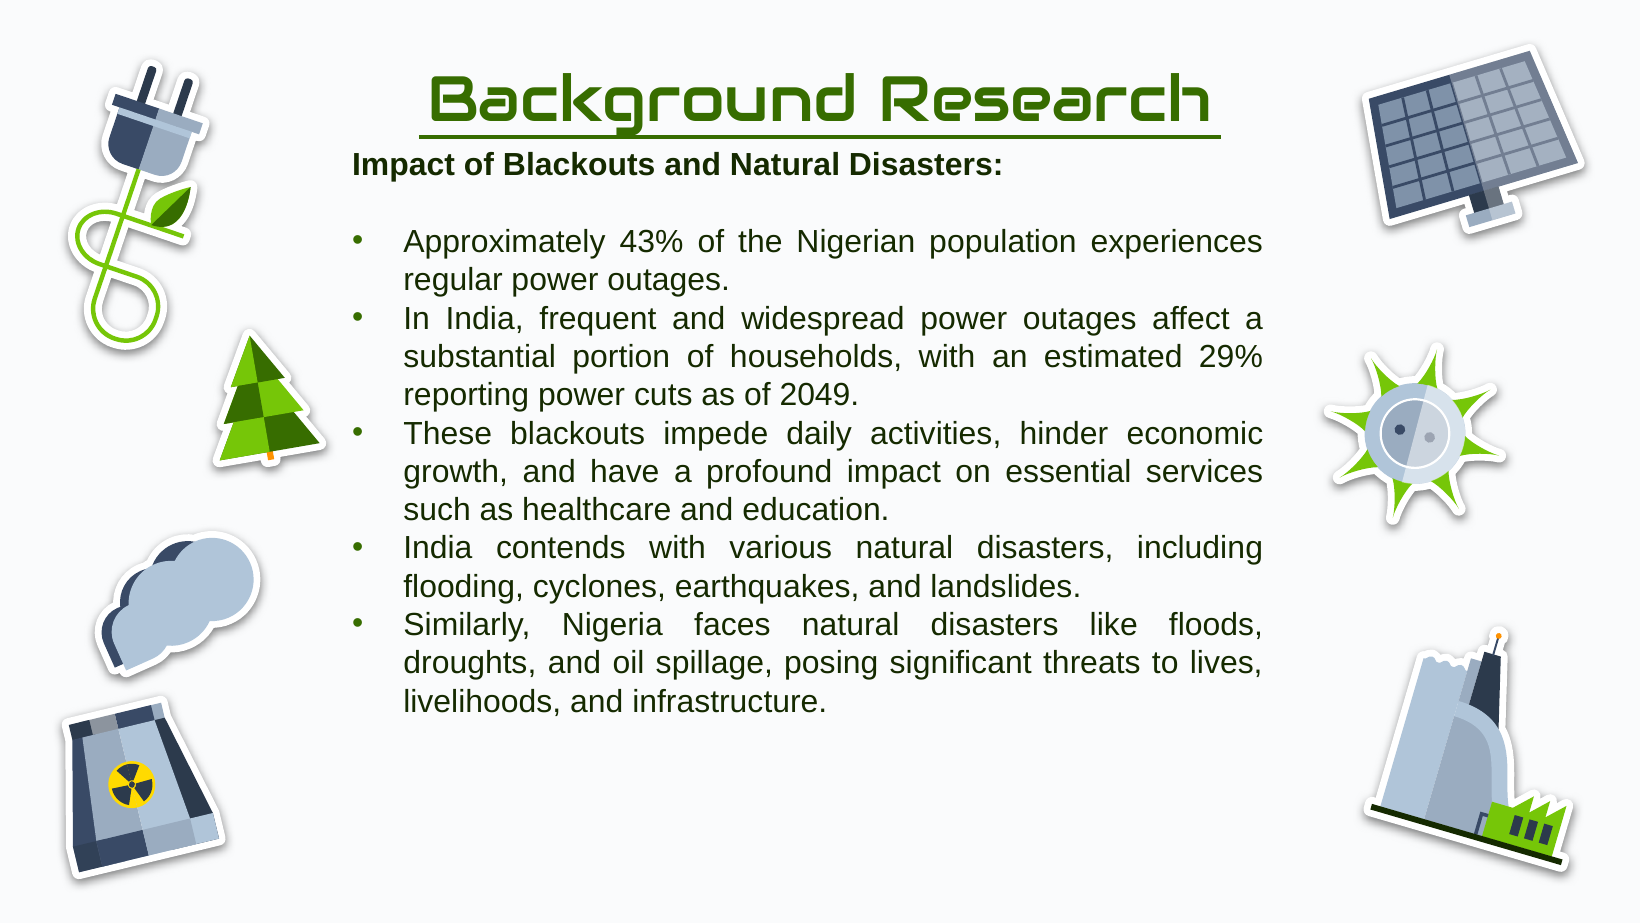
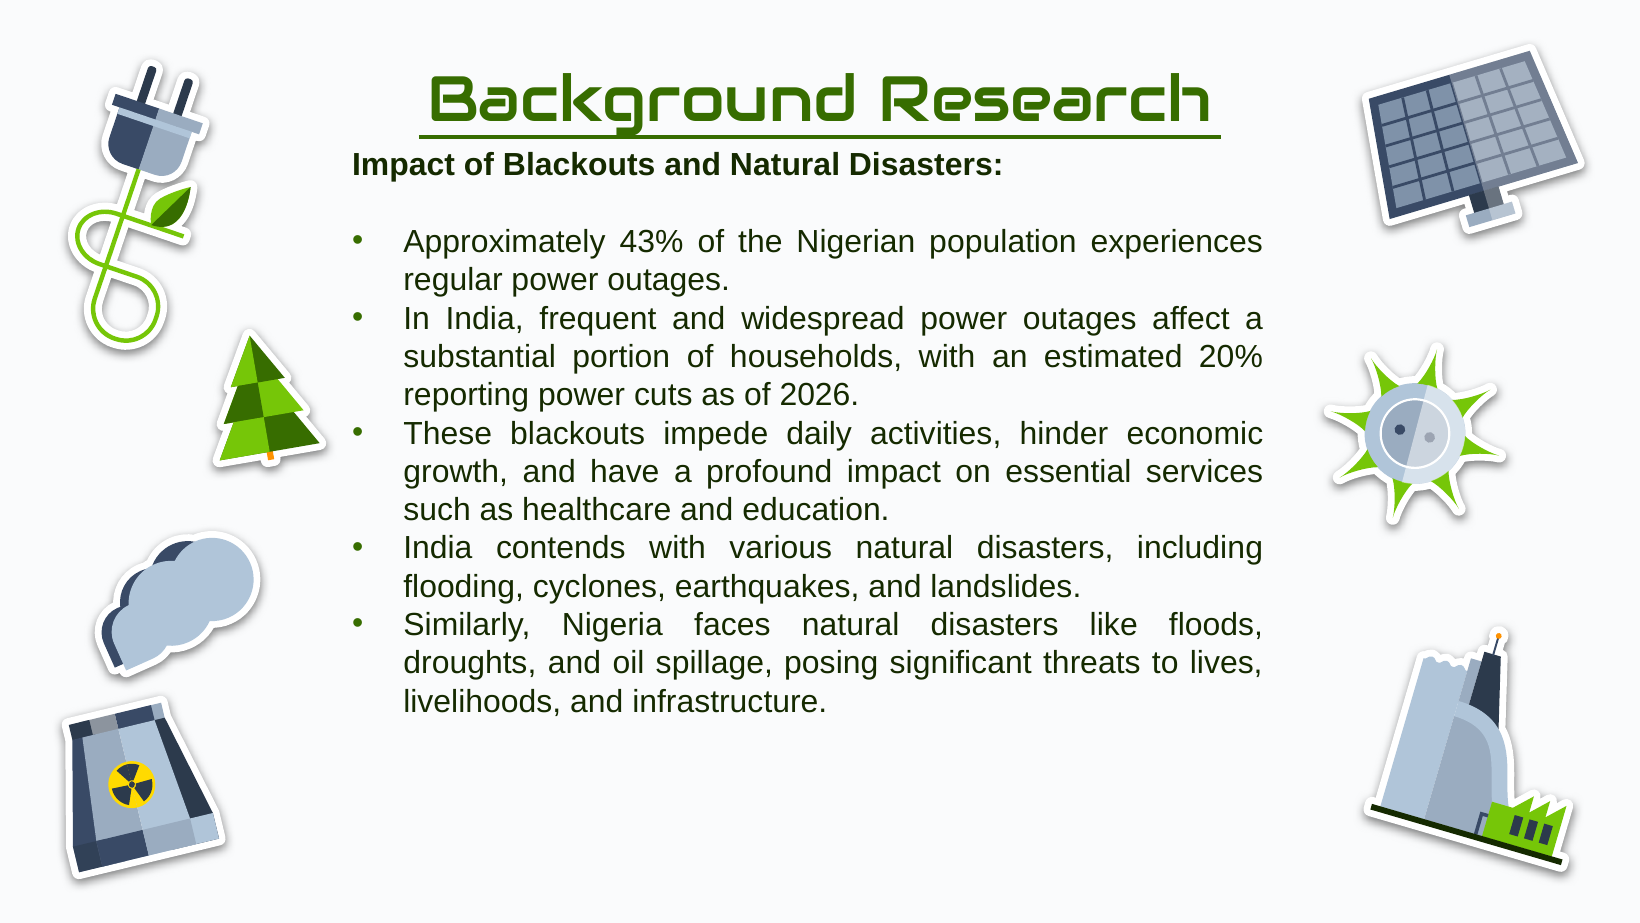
29%: 29% -> 20% (1231, 357)
2049: 2049 -> 2026 (819, 395)
